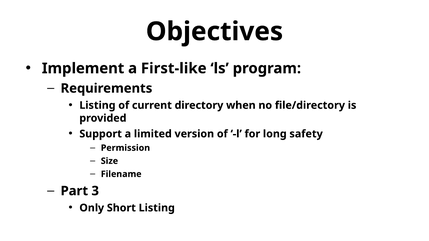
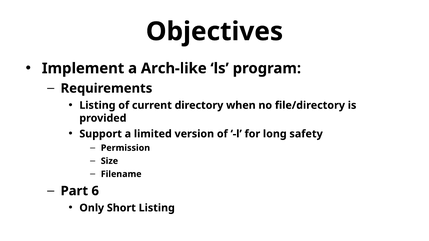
First-like: First-like -> Arch-like (174, 68)
3: 3 -> 6 (95, 191)
